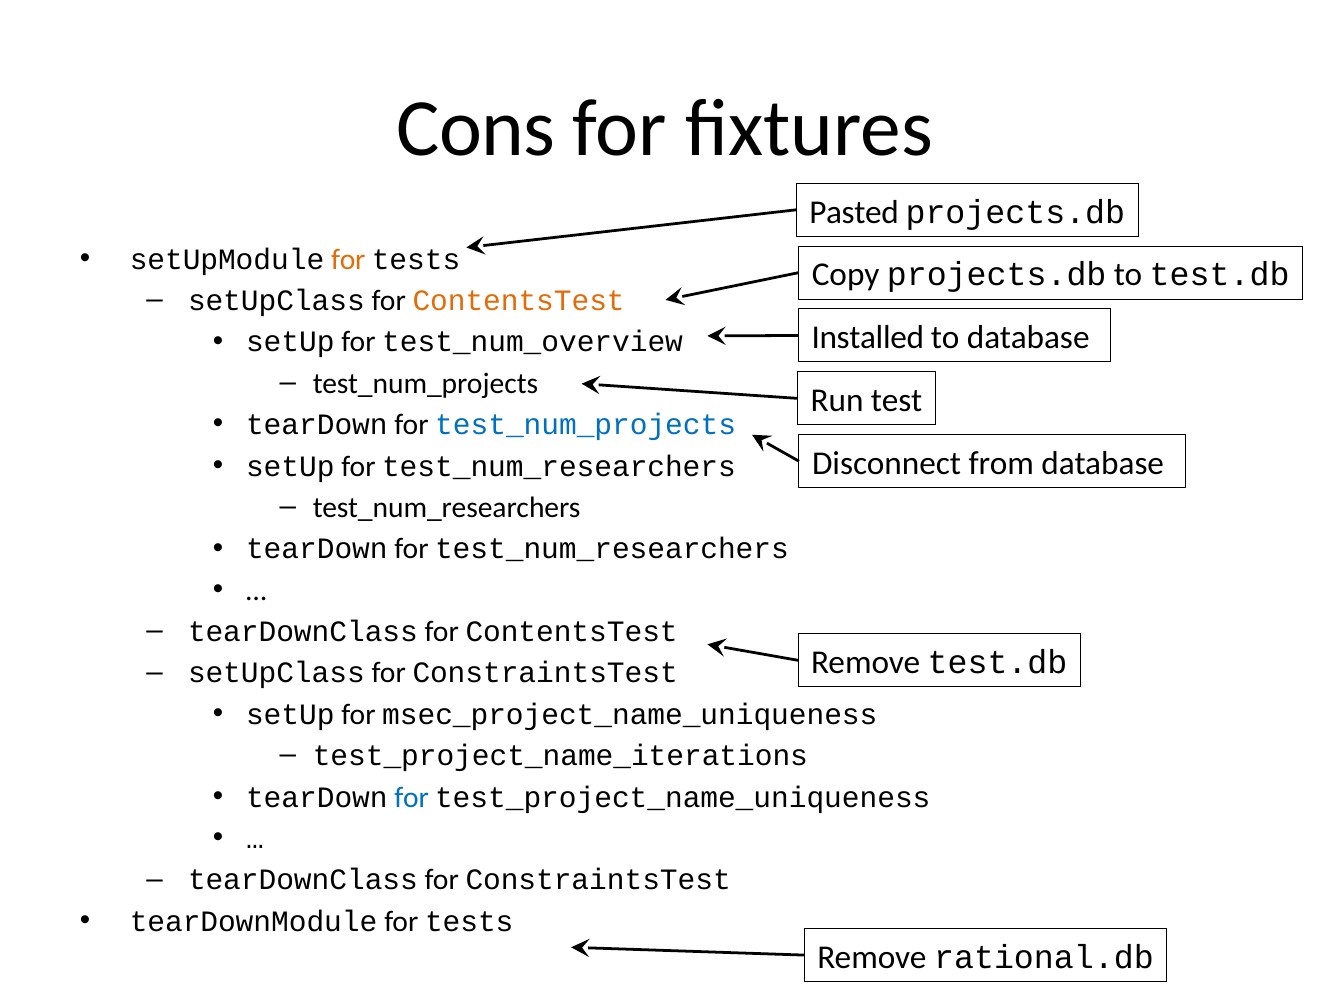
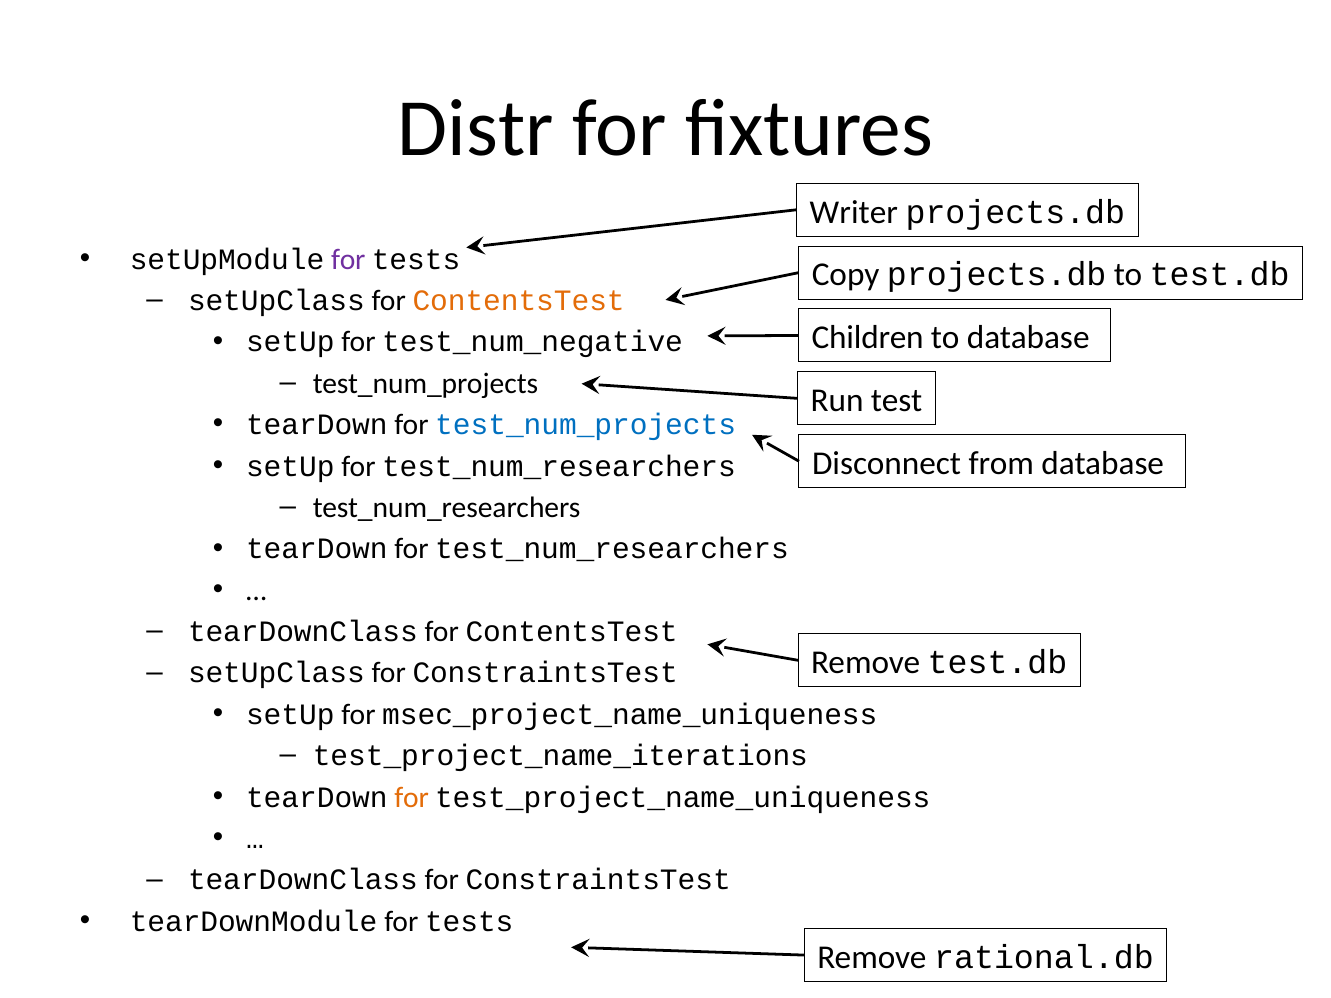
Cons: Cons -> Distr (476, 129)
Pasted: Pasted -> Writer (854, 212)
for colour: orange -> purple (348, 259)
Installed: Installed -> Children (868, 338)
test_num_overview: test_num_overview -> test_num_negative (533, 342)
for colour: blue -> orange (412, 798)
